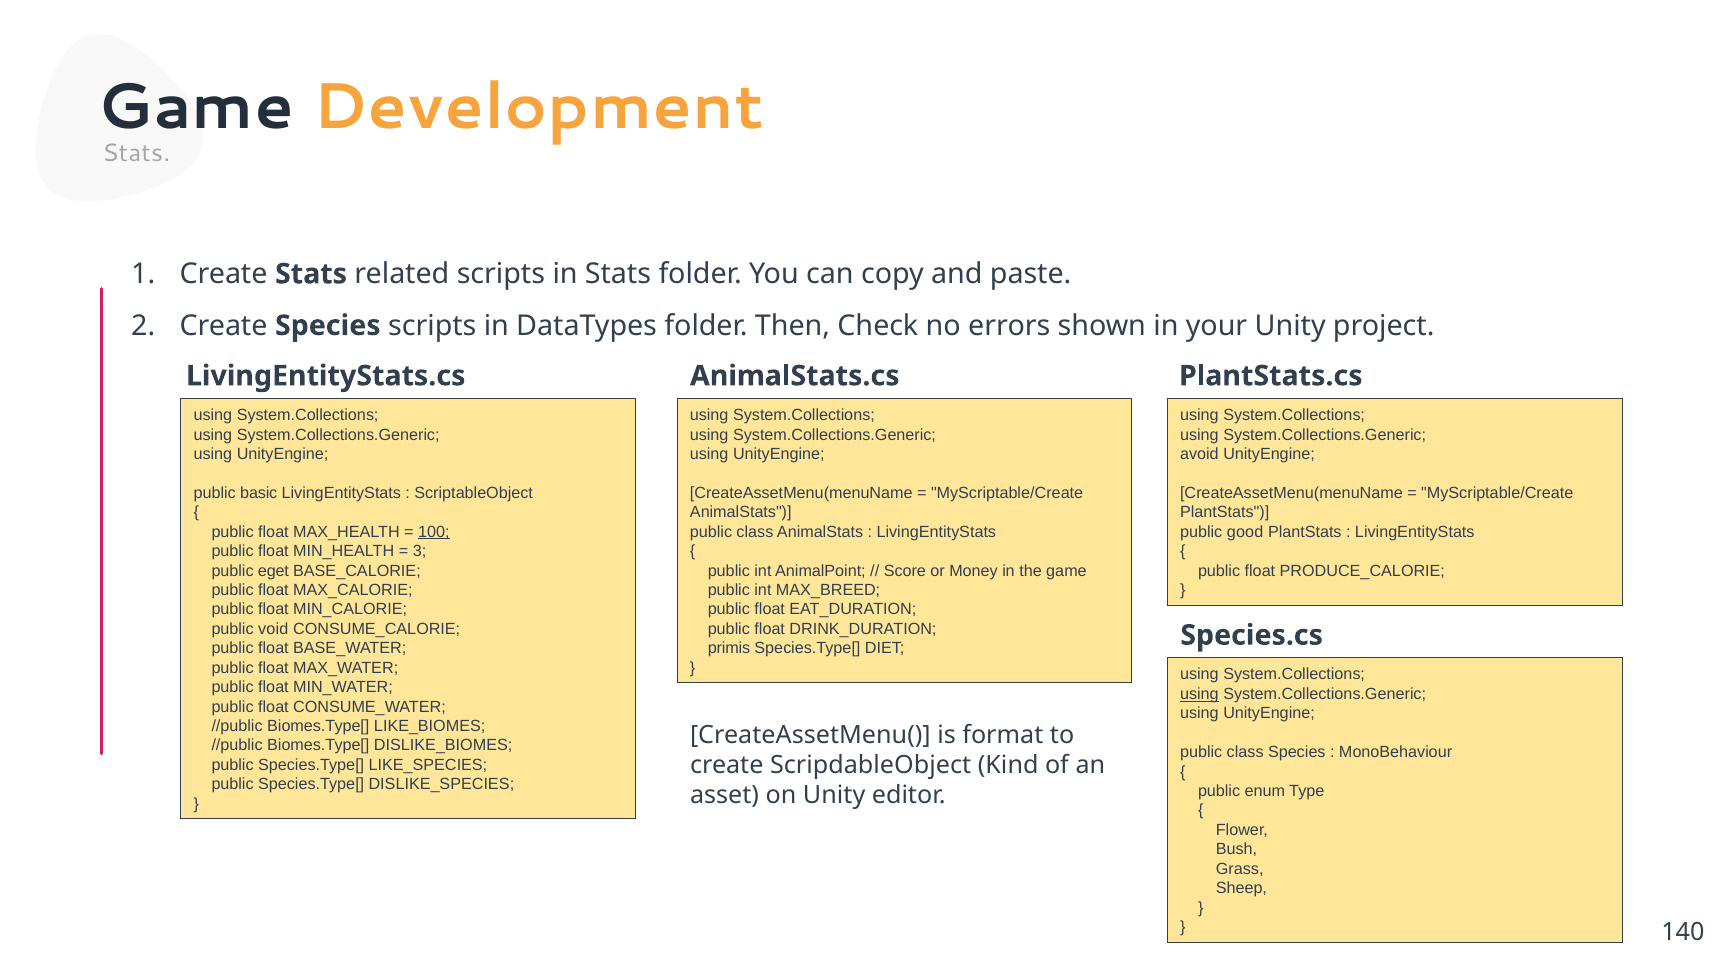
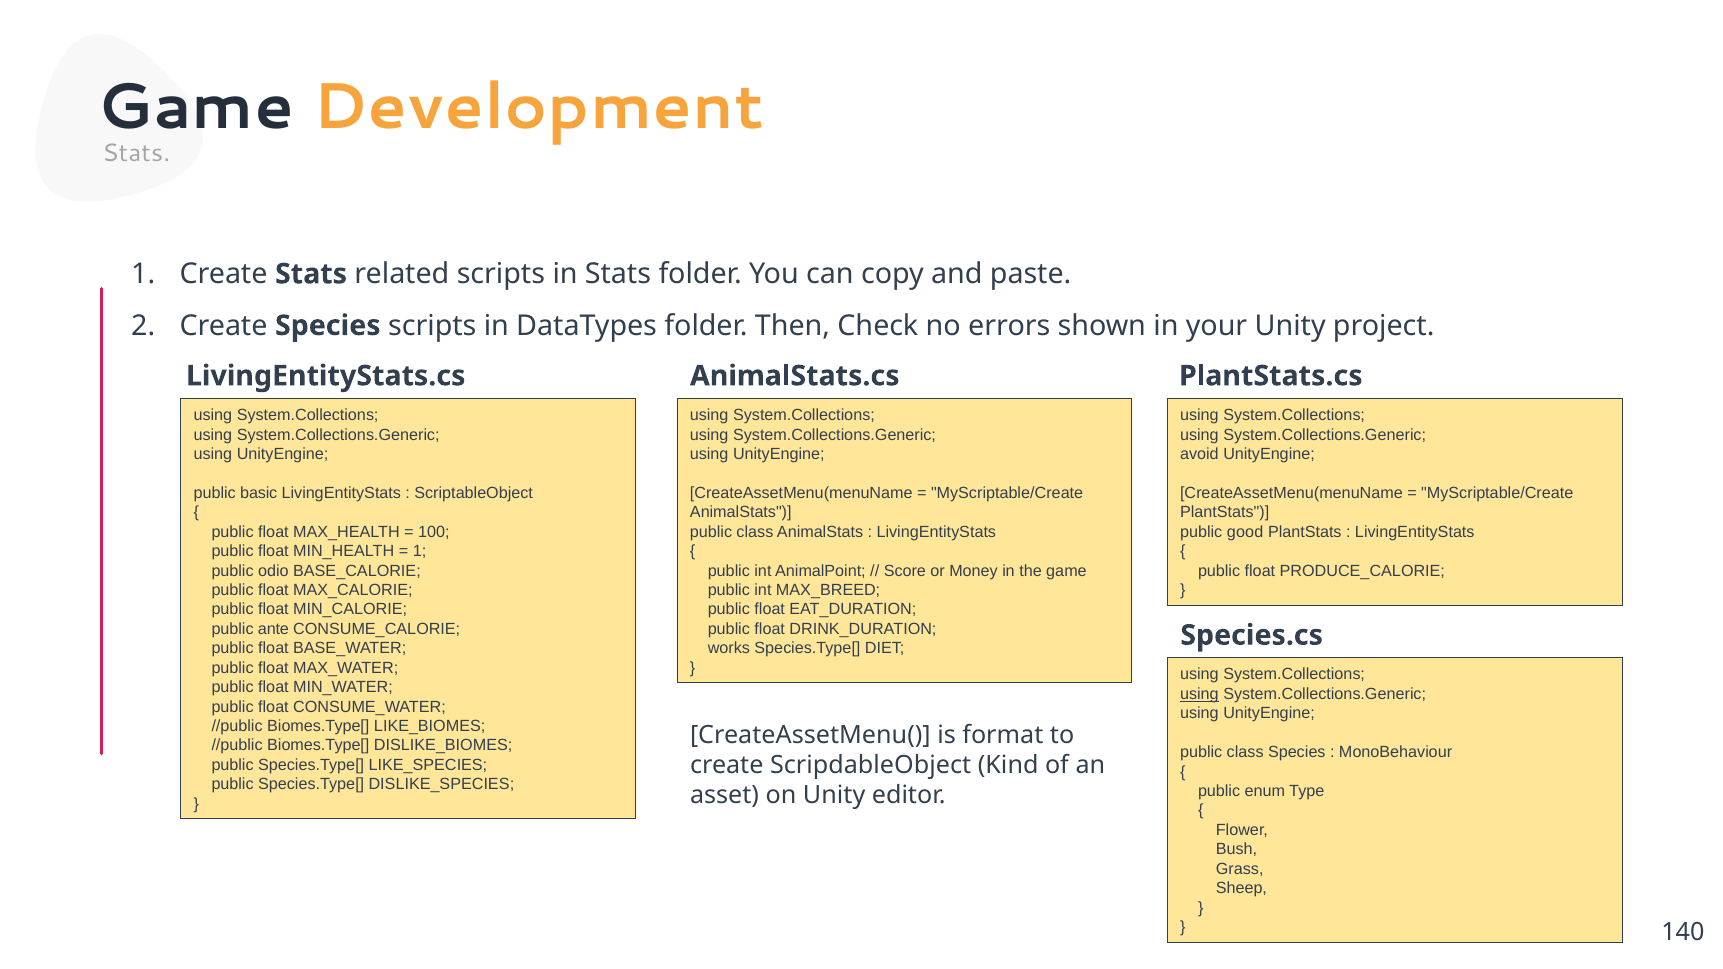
100 underline: present -> none (434, 532)
3: 3 -> 1 (420, 551)
eget: eget -> odio (273, 571)
void: void -> ante (273, 629)
primis: primis -> works (729, 649)
